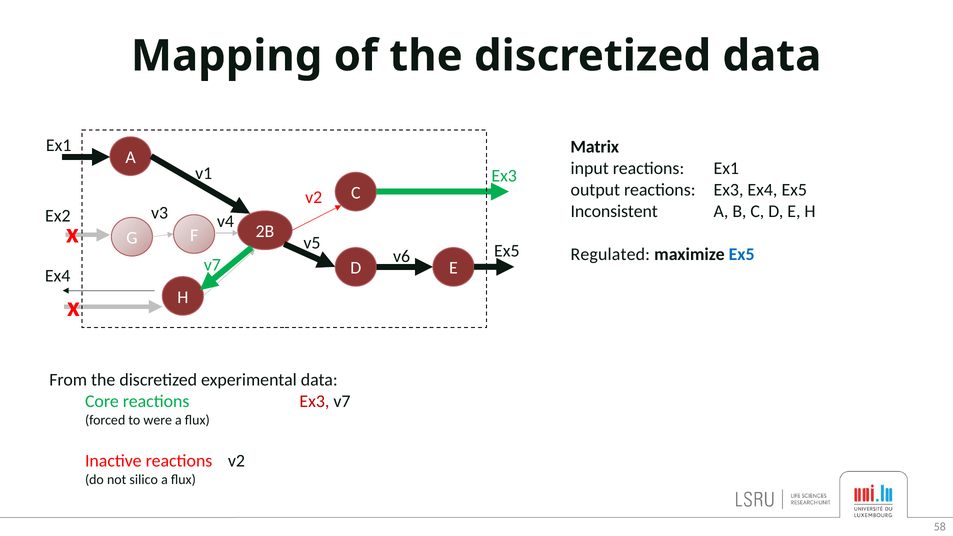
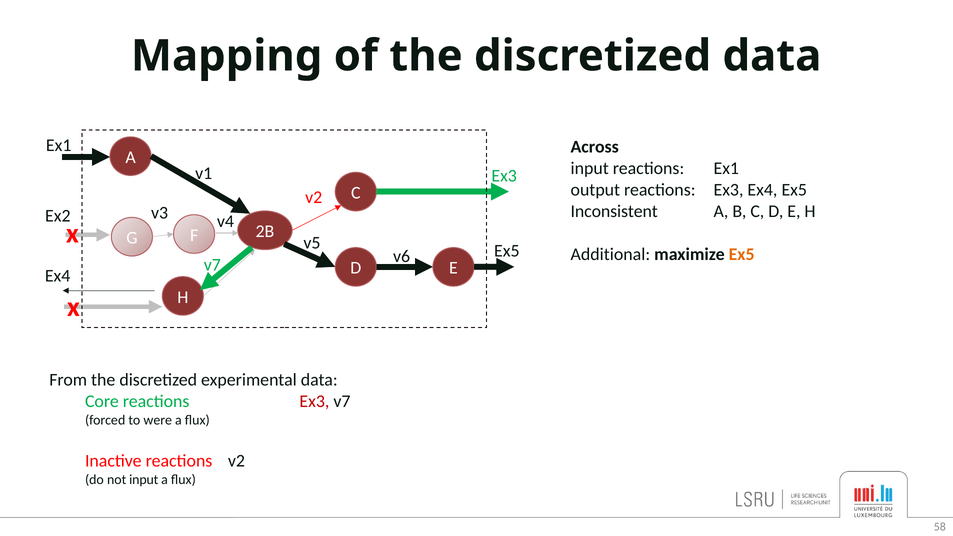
Matrix: Matrix -> Across (595, 147)
Regulated: Regulated -> Additional (610, 254)
Ex5 colour: blue -> orange (742, 254)
not silico: silico -> input (144, 480)
